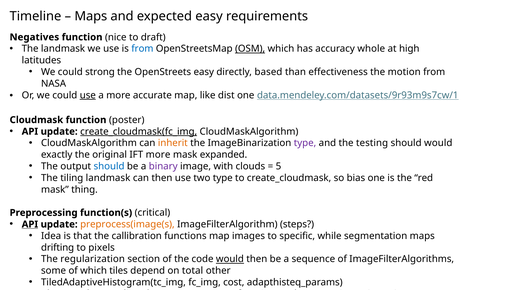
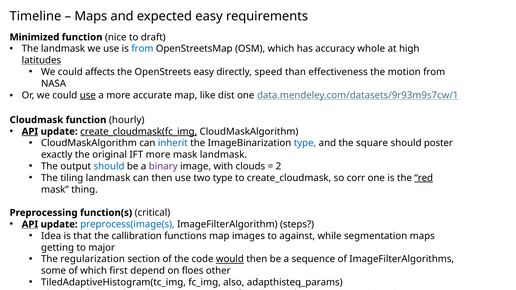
Negatives: Negatives -> Minimized (34, 37)
OSM underline: present -> none (250, 49)
latitudes underline: none -> present (41, 60)
strong: strong -> affects (100, 72)
based: based -> speed (268, 72)
poster: poster -> hourly (127, 120)
API underline: none -> present (30, 132)
inherit colour: orange -> blue (173, 143)
type colour: purple -> blue (305, 143)
testing: testing -> square (372, 143)
should would: would -> poster (438, 143)
mask expanded: expanded -> landmask (223, 155)
5: 5 -> 2 (279, 166)
bias: bias -> corr (356, 178)
red underline: none -> present (424, 178)
preprocess(image(s colour: orange -> blue (127, 225)
specific: specific -> against (297, 236)
drifting: drifting -> getting (58, 248)
pixels: pixels -> major (102, 248)
tiles: tiles -> first (119, 271)
total: total -> floes (193, 271)
cost: cost -> also (234, 283)
